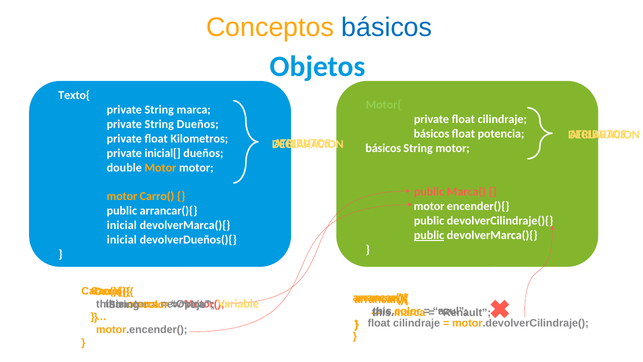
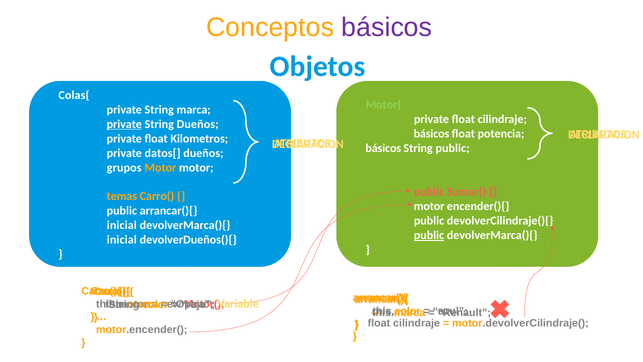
básicos colour: blue -> purple (387, 28)
Texto{: Texto{ -> Colas{ (74, 95)
private underline: none -> present (124, 124)
String motor: motor -> public (453, 148)
inicial[: inicial[ -> datos[ (163, 153)
double: double -> grupos (124, 167)
Marca(: Marca( -> Sumar( (466, 192)
motor: motor -> temas (122, 196)
